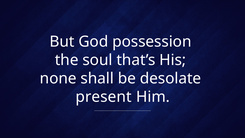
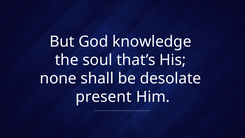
possession: possession -> knowledge (152, 42)
